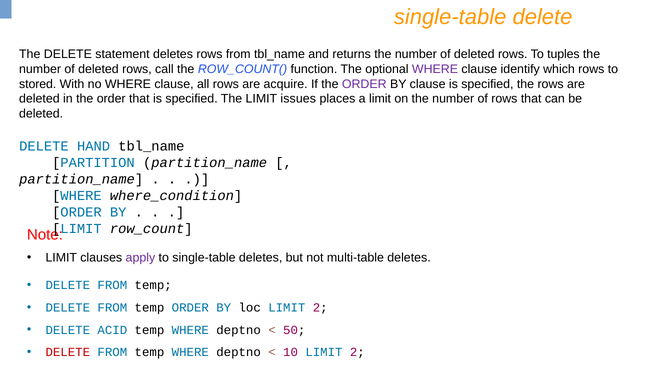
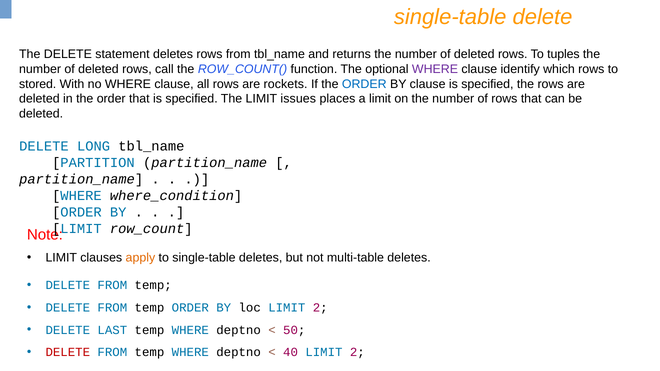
acquire: acquire -> rockets (286, 84)
ORDER colour: purple -> blue (364, 84)
HAND: HAND -> LONG (94, 146)
apply colour: purple -> orange (140, 258)
ACID: ACID -> LAST (112, 330)
10: 10 -> 40 (291, 352)
